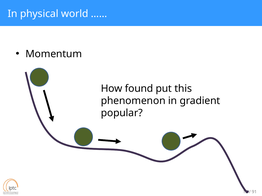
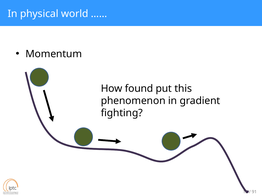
popular: popular -> fighting (122, 113)
